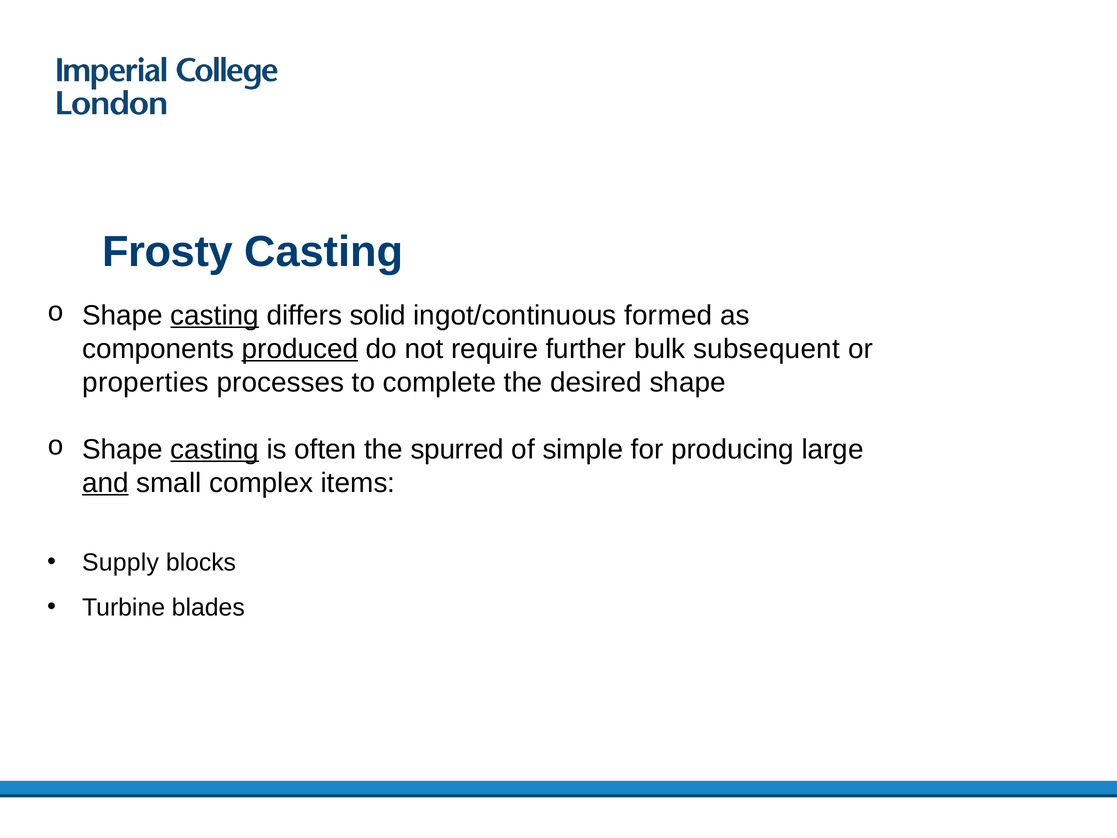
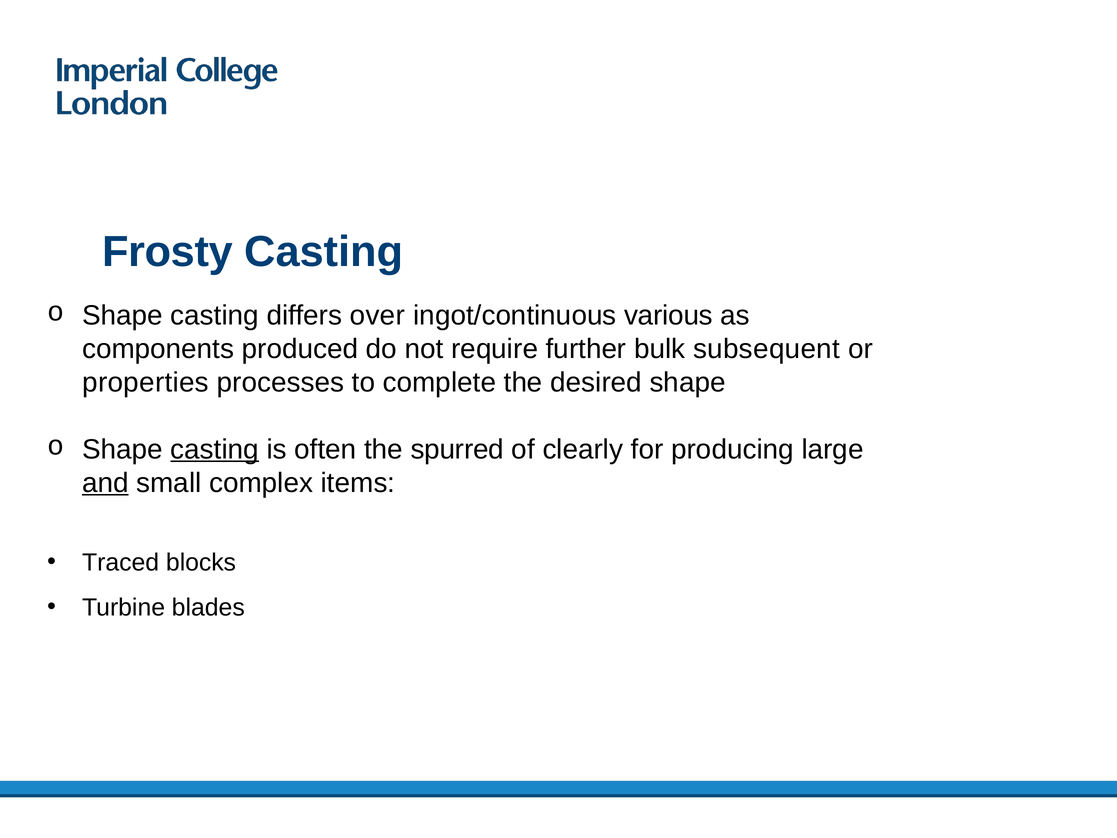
casting underline: present -> none (215, 315)
solid: solid -> over (377, 315)
formed: formed -> various (669, 315)
produced underline: present -> none (300, 349)
simple: simple -> clearly (583, 449)
Supply: Supply -> Traced (121, 563)
